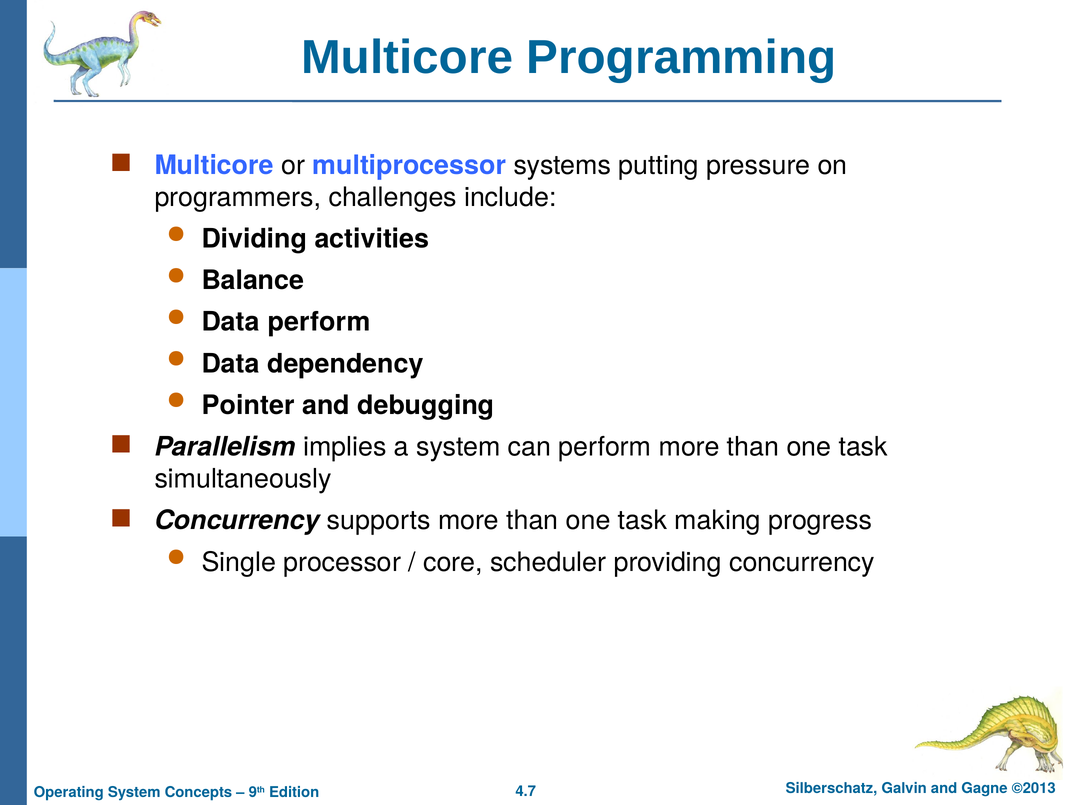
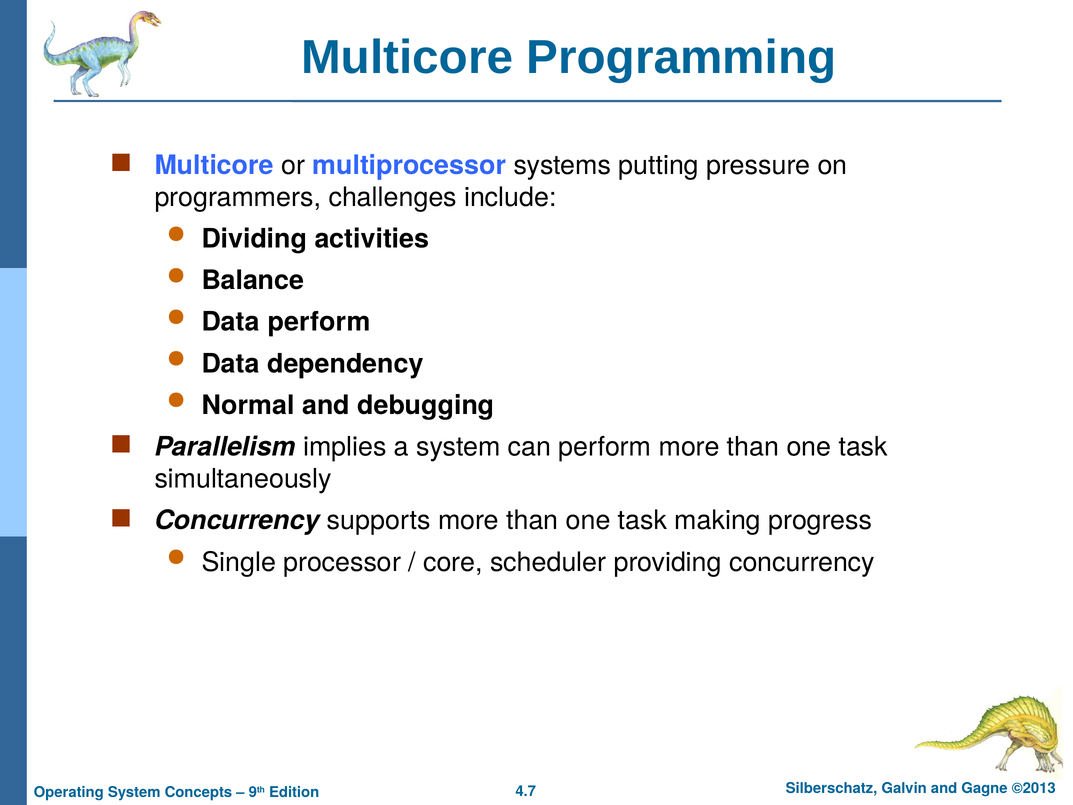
Pointer: Pointer -> Normal (248, 405)
